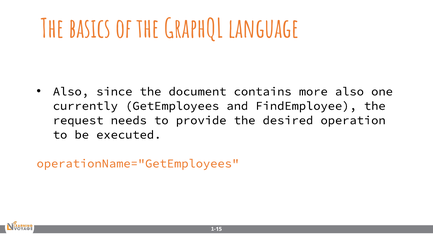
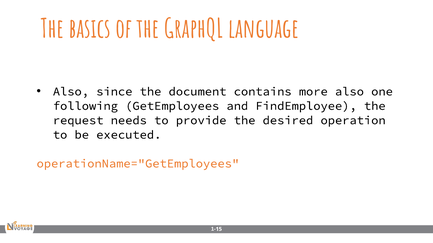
currently: currently -> following (85, 106)
